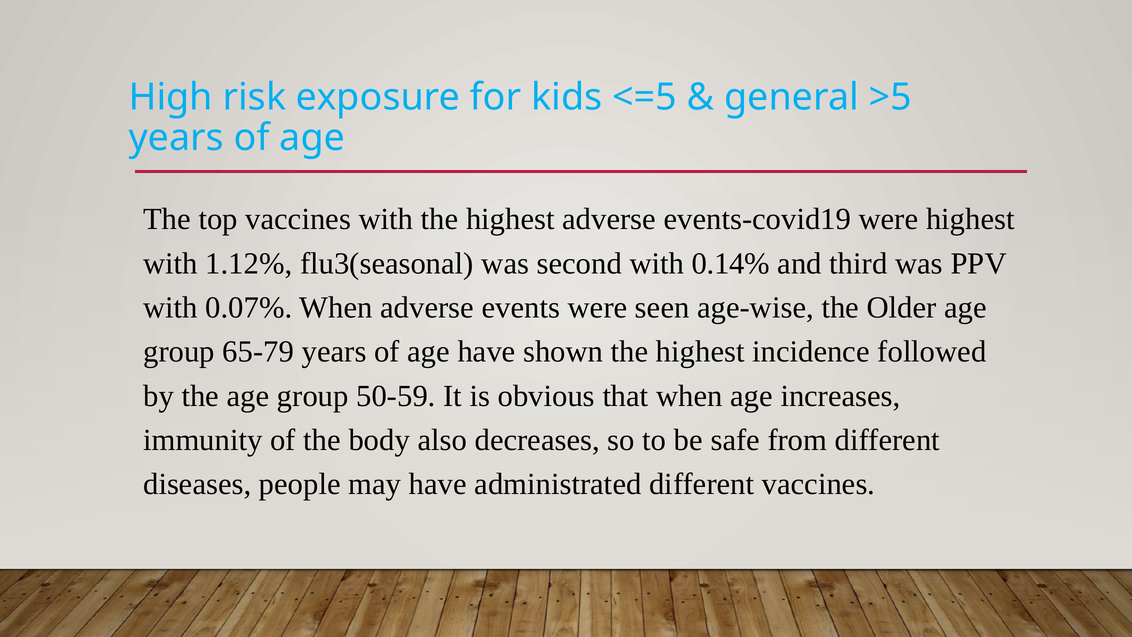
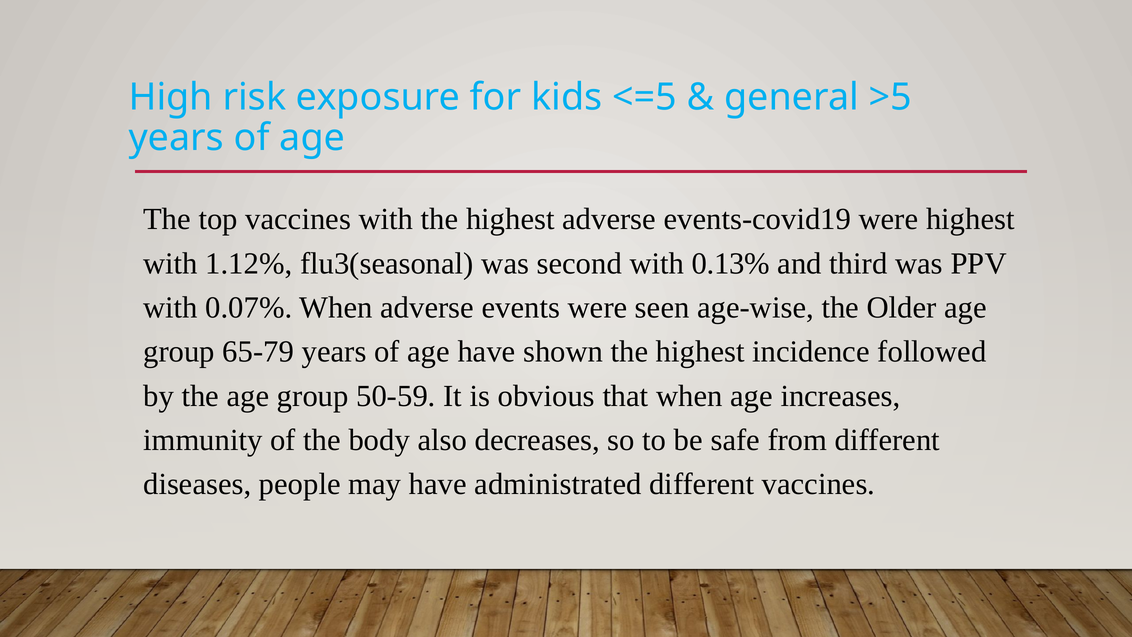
0.14%: 0.14% -> 0.13% (731, 263)
